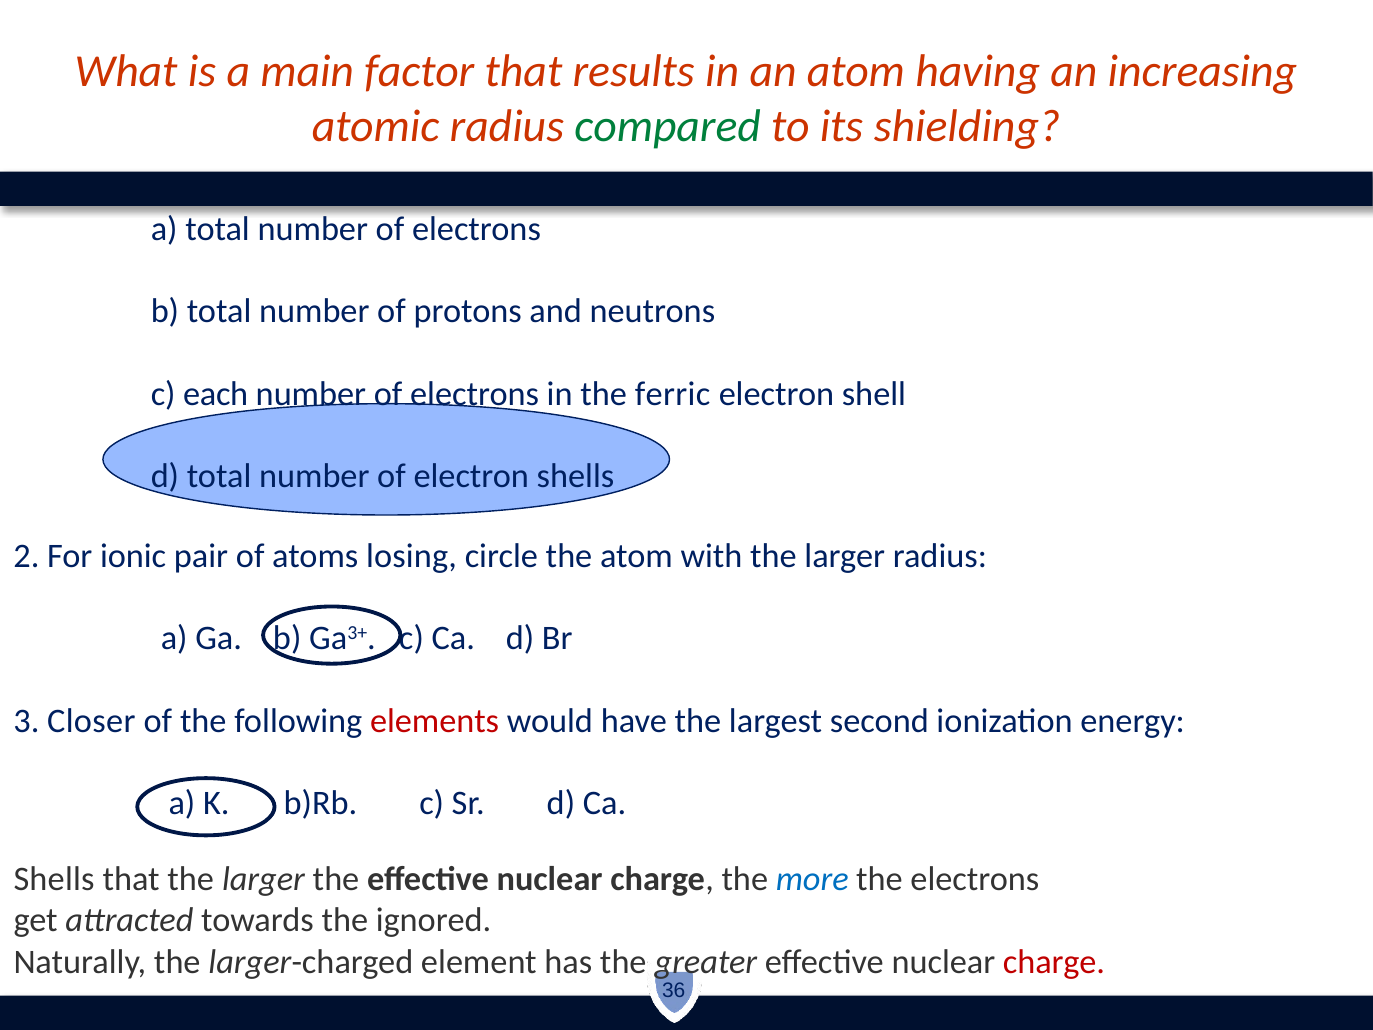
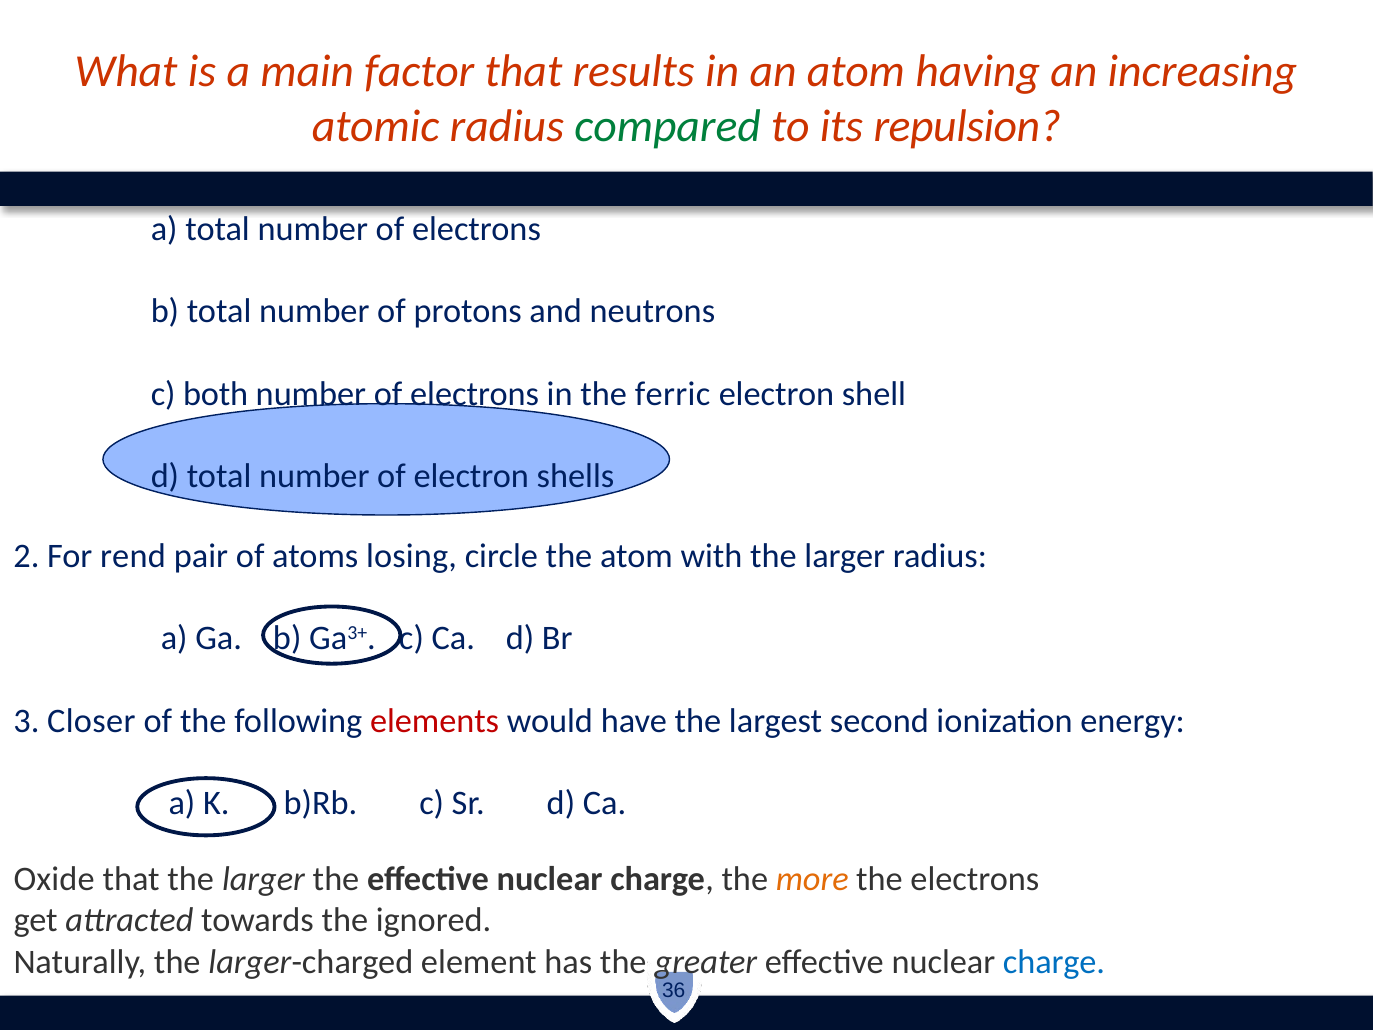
shielding: shielding -> repulsion (967, 127)
each: each -> both (216, 394)
ionic: ionic -> rend (133, 556)
Shells: Shells -> Oxide (54, 879)
more colour: blue -> orange (812, 879)
charge colour: red -> blue (1054, 962)
